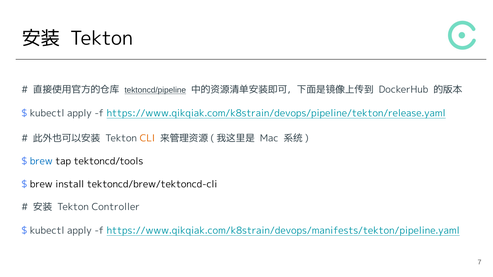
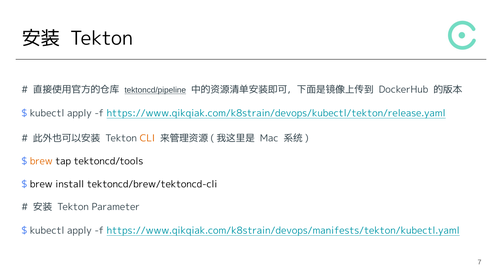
https://www.qikqiak.com/k8strain/devops/pipeline/tekton/release.yaml: https://www.qikqiak.com/k8strain/devops/pipeline/tekton/release.yaml -> https://www.qikqiak.com/k8strain/devops/kubectl/tekton/release.yaml (276, 114)
brew colour: blue -> orange (41, 161)
Controller: Controller -> Parameter (116, 207)
https://www.qikqiak.com/k8strain/devops/manifests/tekton/pipeline.yaml: https://www.qikqiak.com/k8strain/devops/manifests/tekton/pipeline.yaml -> https://www.qikqiak.com/k8strain/devops/manifests/tekton/kubectl.yaml (283, 231)
